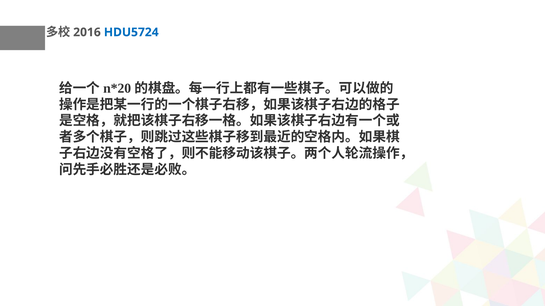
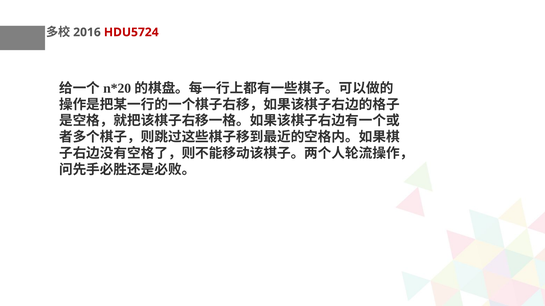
HDU5724 colour: blue -> red (131, 32)
